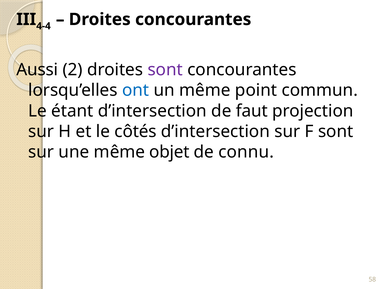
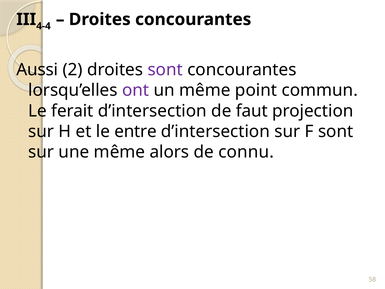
ont colour: blue -> purple (136, 90)
étant: étant -> ferait (72, 111)
côtés: côtés -> entre (136, 131)
objet: objet -> alors (169, 152)
